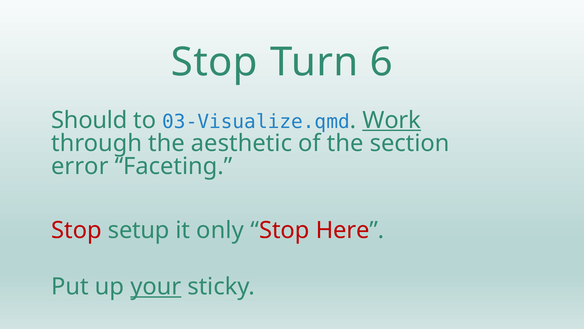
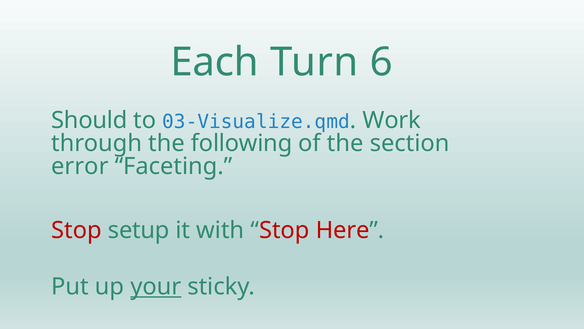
Stop: Stop -> Each (215, 62)
Work underline: present -> none (392, 120)
aesthetic: aesthetic -> following (242, 143)
only: only -> with (220, 230)
